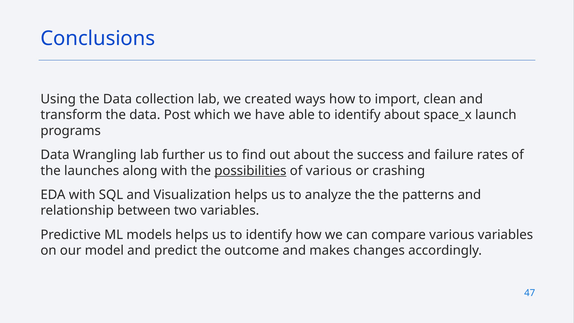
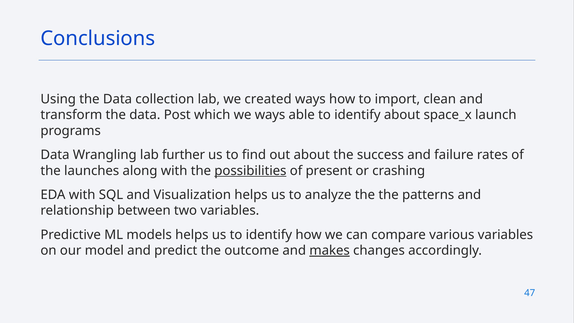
we have: have -> ways (270, 115)
of various: various -> present (329, 171)
makes underline: none -> present (330, 250)
